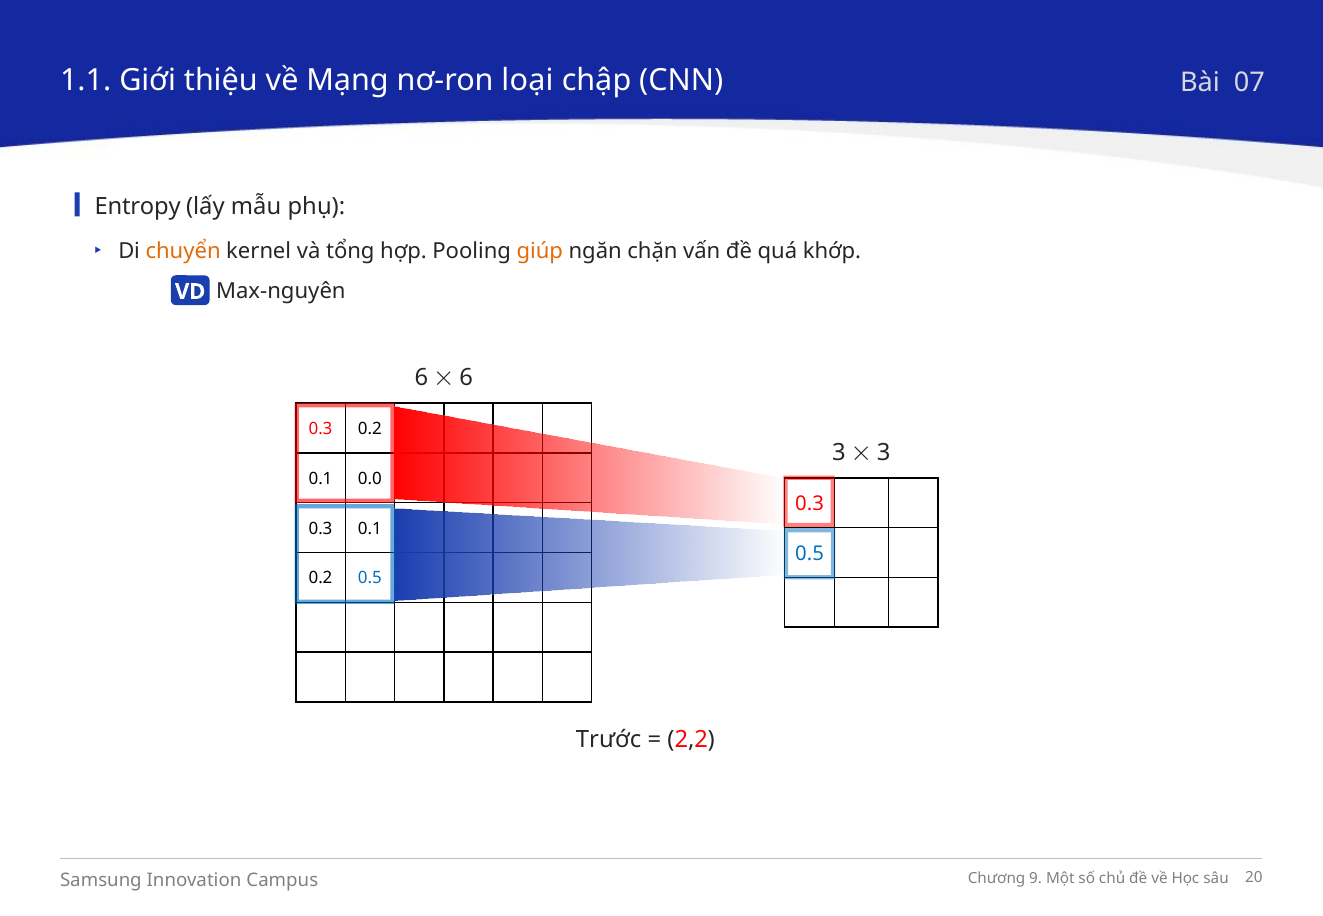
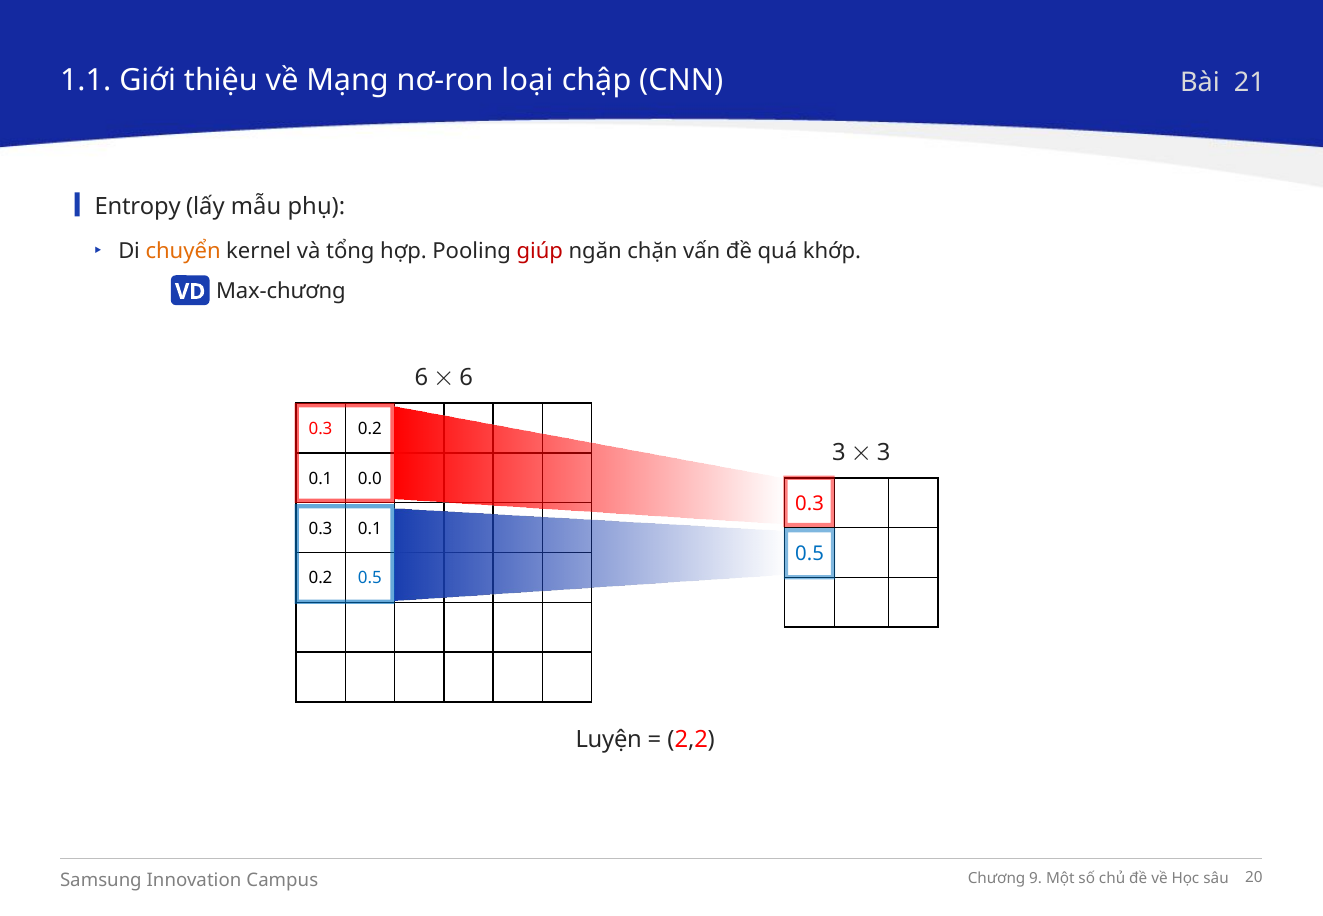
07: 07 -> 21 (1249, 82)
giúp colour: orange -> red (540, 252)
Max-nguyên: Max-nguyên -> Max-chương (281, 292)
Trước: Trước -> Luyện (609, 740)
